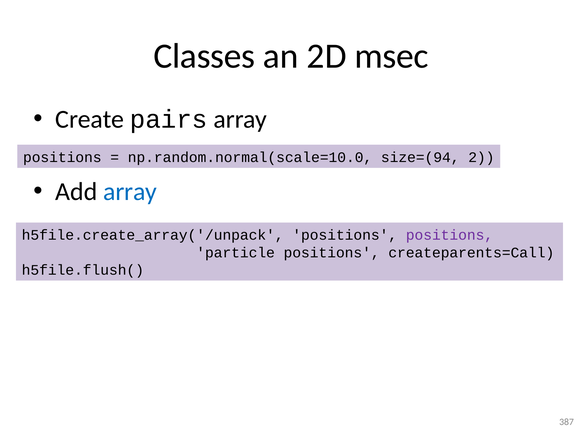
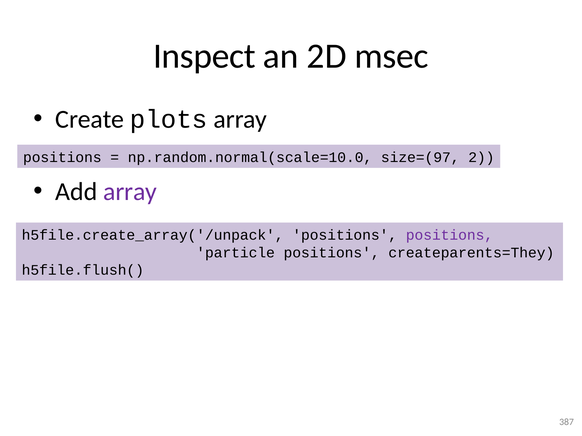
Classes: Classes -> Inspect (204, 56)
pairs: pairs -> plots (169, 119)
size=(94: size=(94 -> size=(97 (420, 158)
array colour: blue -> purple (130, 192)
createparents=Call: createparents=Call -> createparents=They (471, 253)
